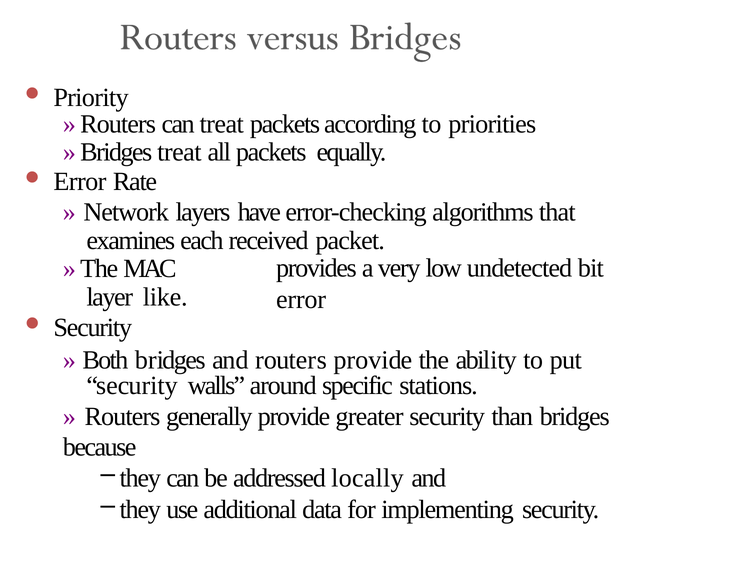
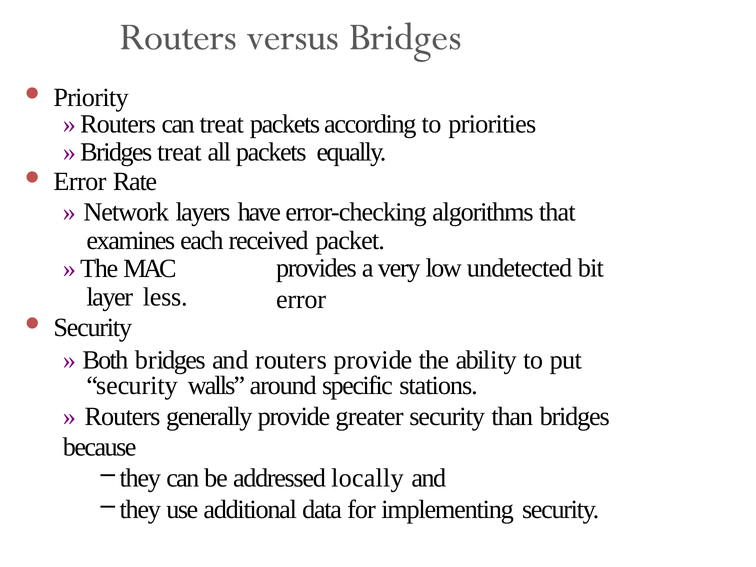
like: like -> less (165, 297)
